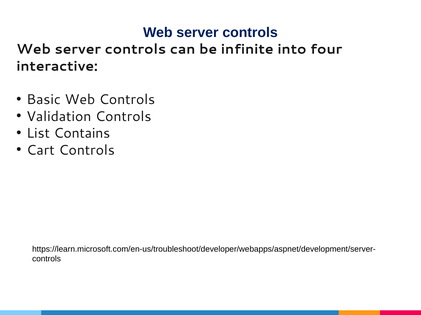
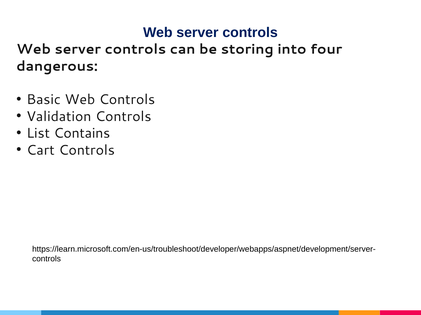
infinite: infinite -> storing (247, 49)
interactive: interactive -> dangerous (57, 66)
